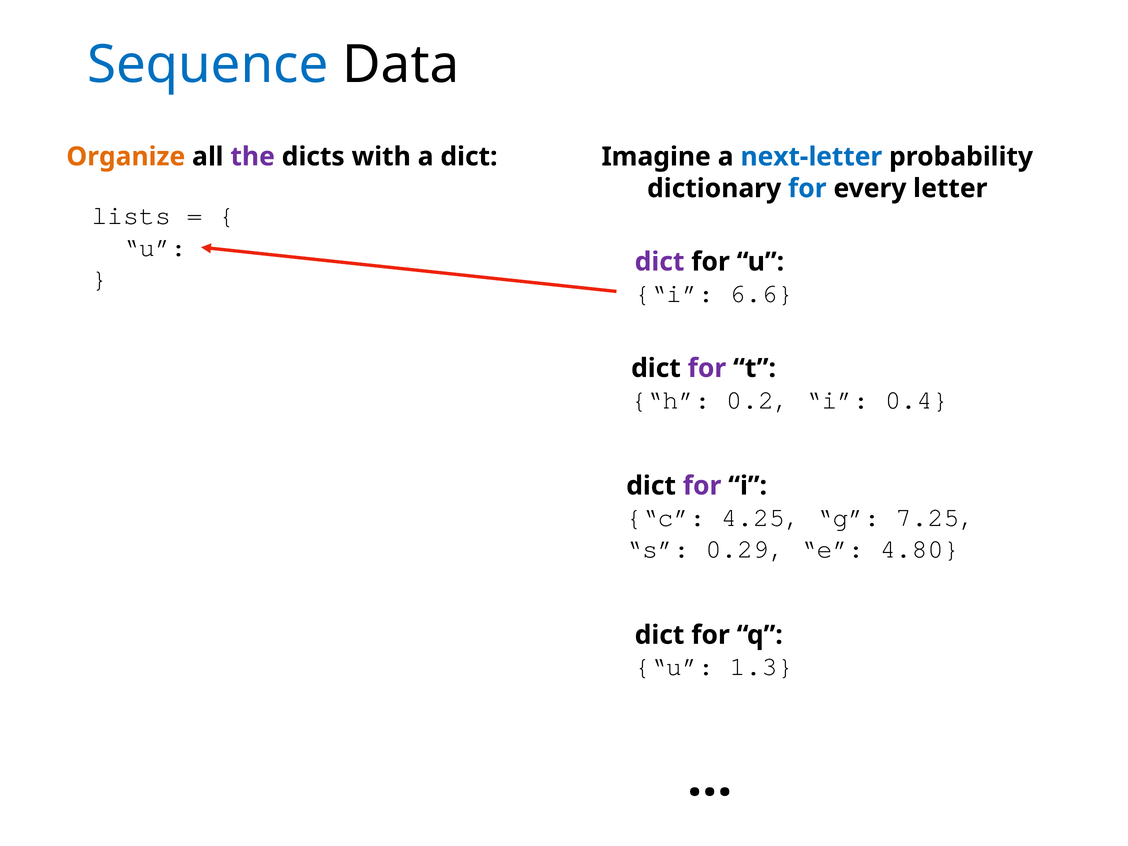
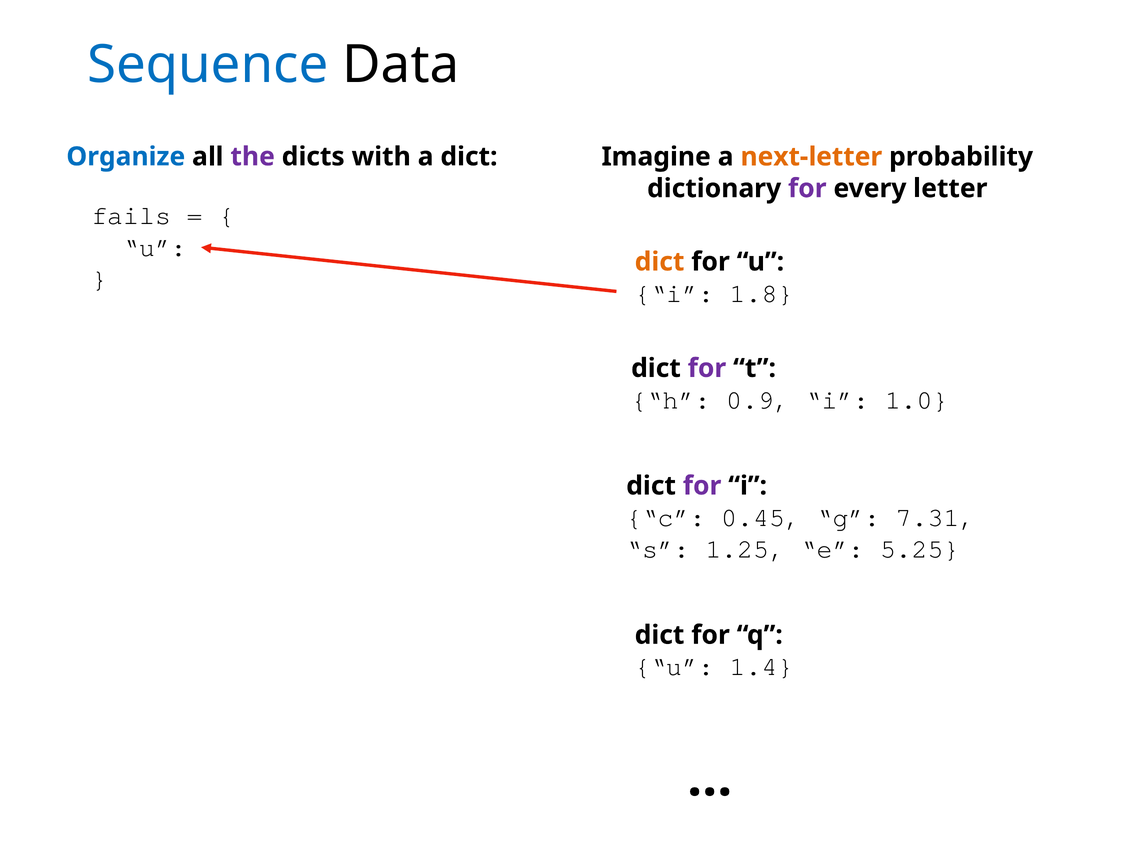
Organize colour: orange -> blue (126, 157)
next-letter colour: blue -> orange (811, 157)
for colour: blue -> purple (807, 188)
lists: lists -> fails (131, 216)
dict colour: purple -> orange (660, 262)
6.6: 6.6 -> 1.8 (762, 294)
0.2: 0.2 -> 0.9 (758, 400)
0.4: 0.4 -> 1.0 (917, 400)
4.25: 4.25 -> 0.45 (761, 518)
7.25: 7.25 -> 7.31 (936, 518)
0.29: 0.29 -> 1.25 (745, 549)
4.80: 4.80 -> 5.25 (920, 549)
1.3: 1.3 -> 1.4 (762, 667)
